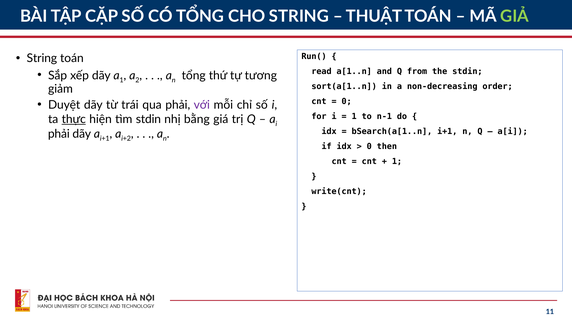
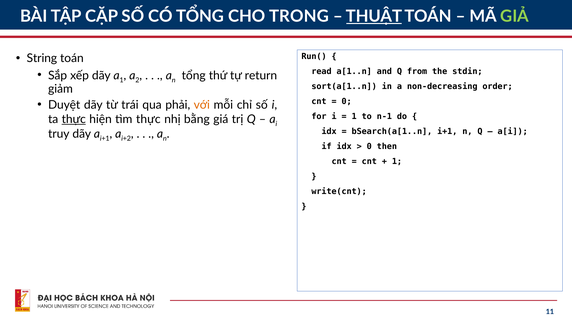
CHO STRING: STRING -> TRONG (299, 16)
THUẬT underline: none -> present (374, 16)
tương: tương -> return (261, 76)
với colour: purple -> orange (202, 105)
tìm stdin: stdin -> thực (148, 119)
phải: phải -> truy (59, 134)
